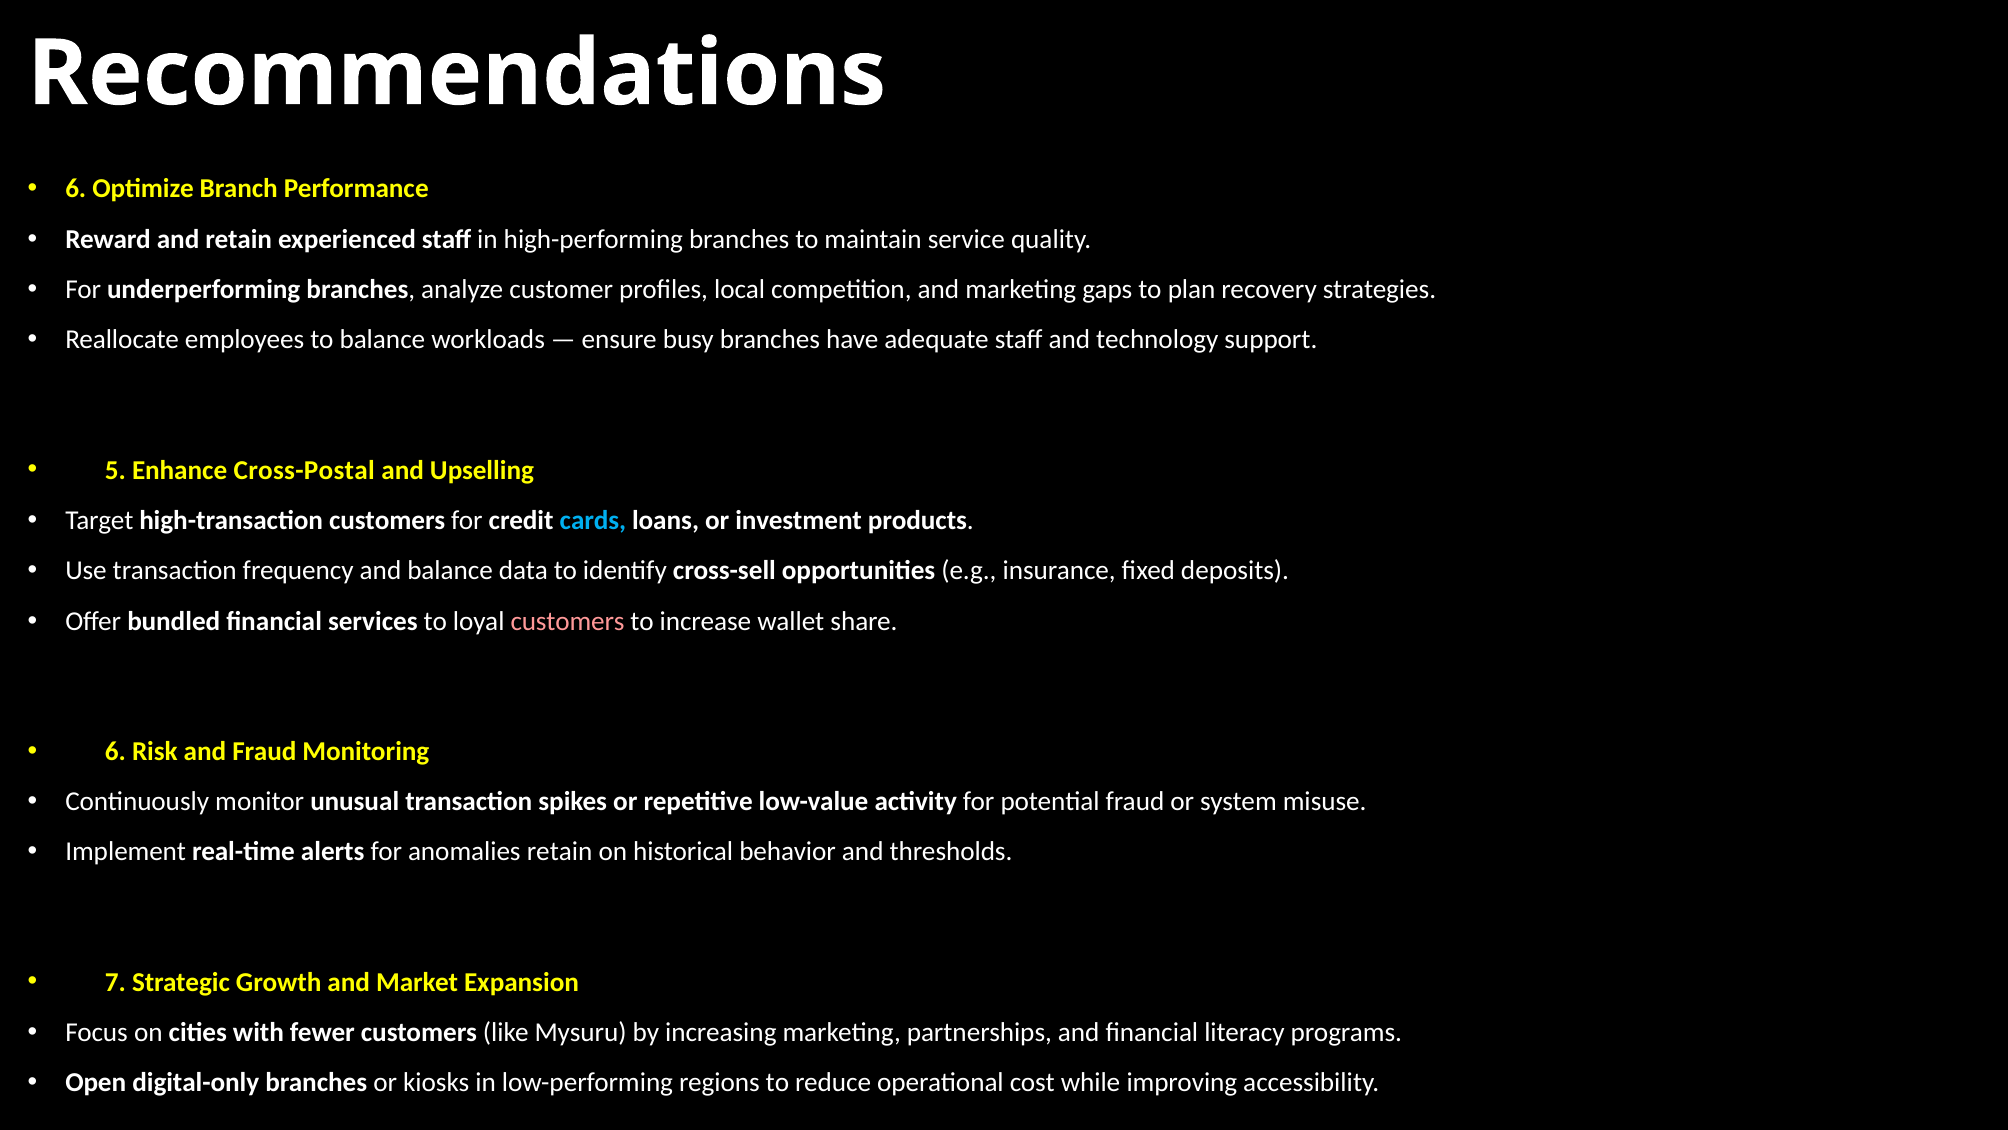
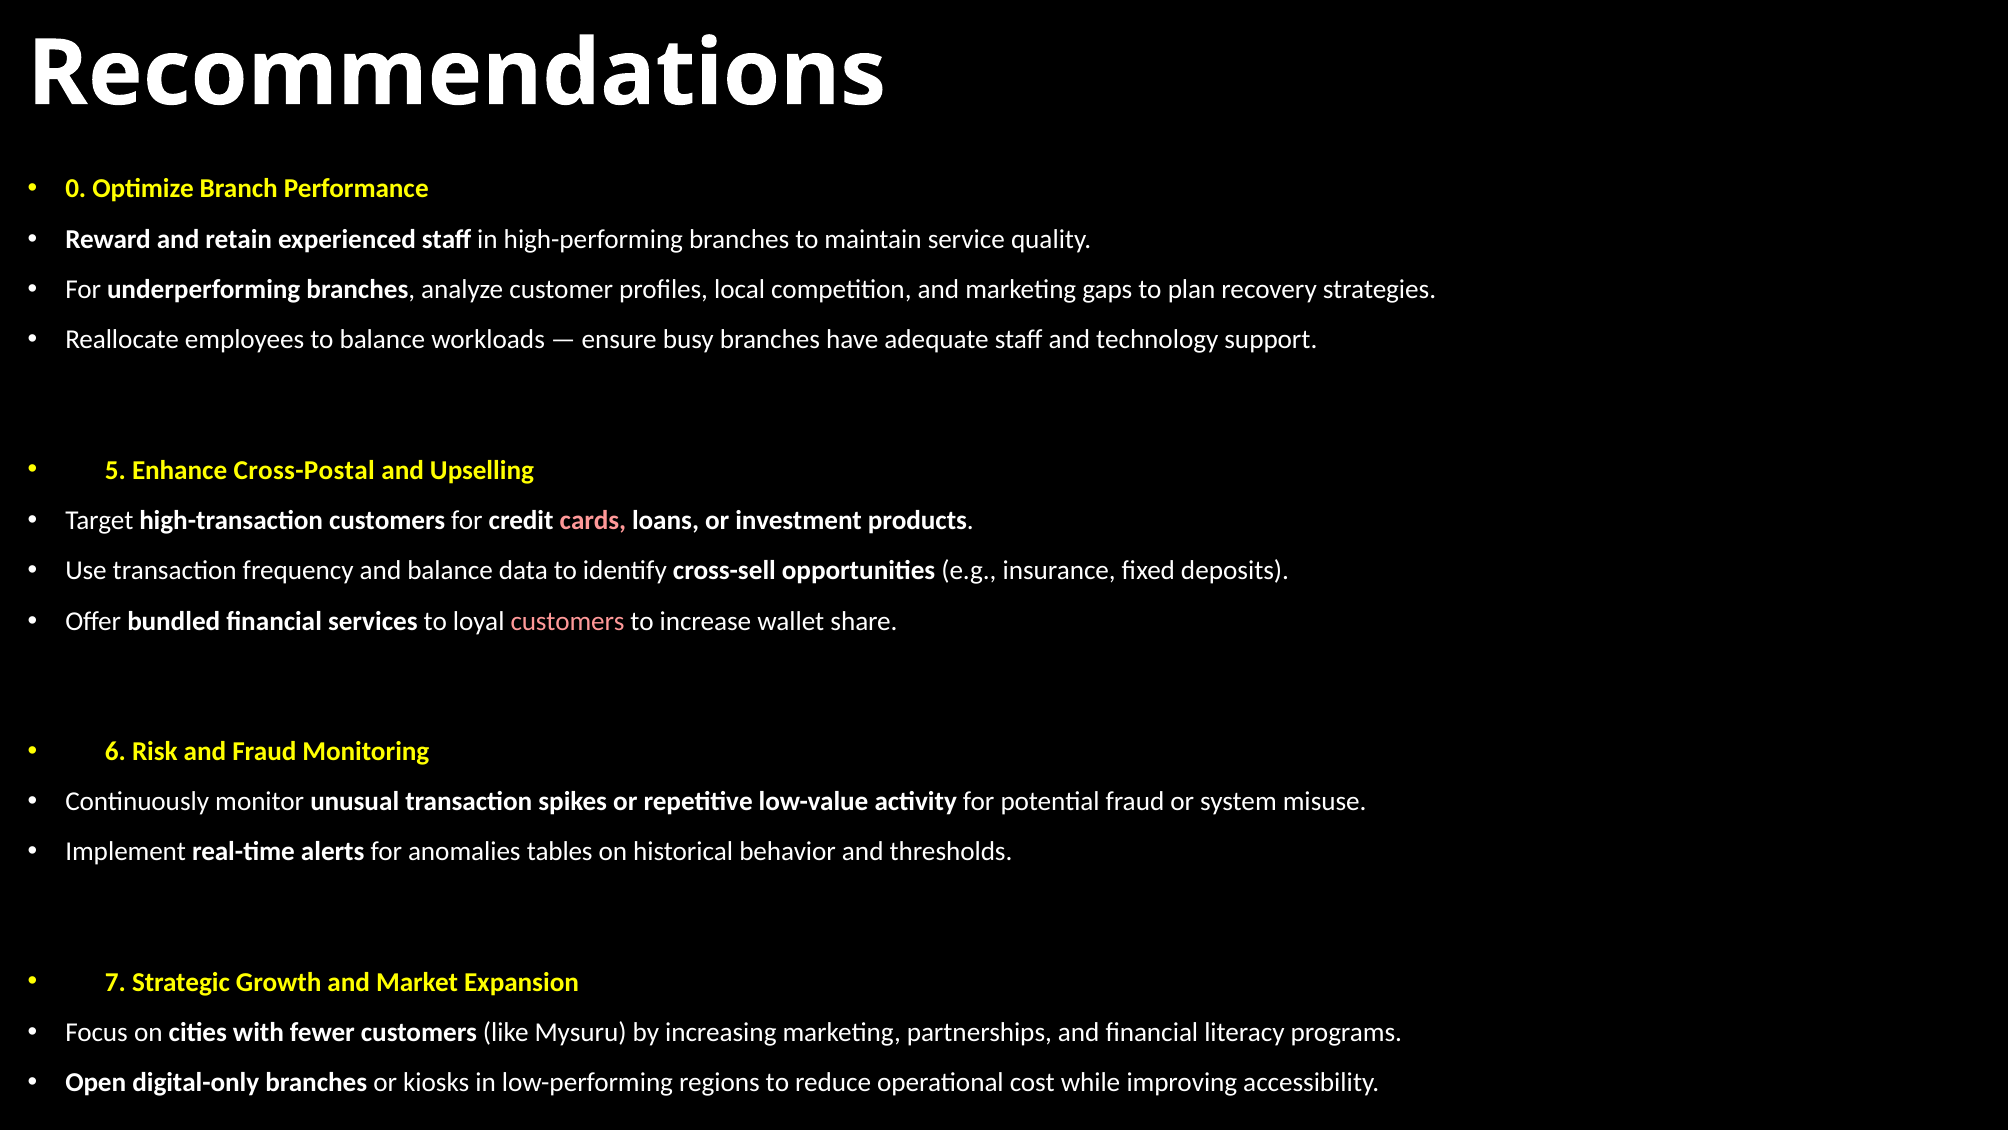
6: 6 -> 0 (76, 189)
cards colour: light blue -> pink (593, 520)
anomalies retain: retain -> tables (560, 852)
